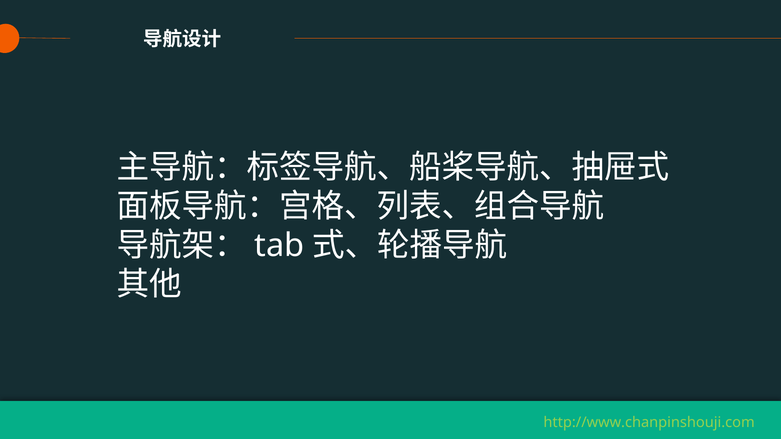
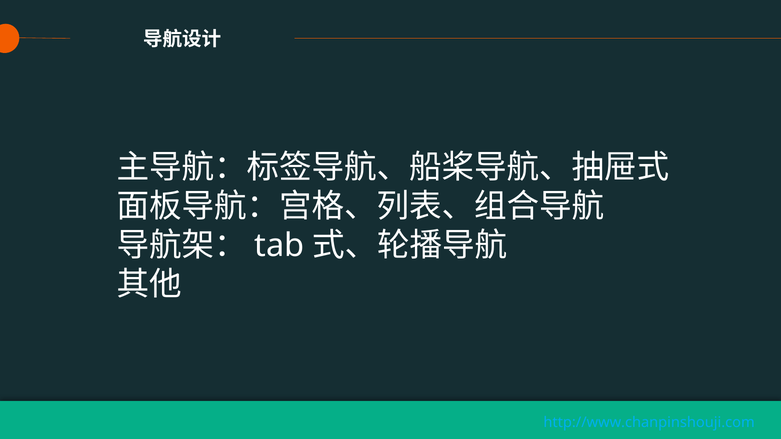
http://www.chanpinshouji.com colour: light green -> light blue (649, 423)
